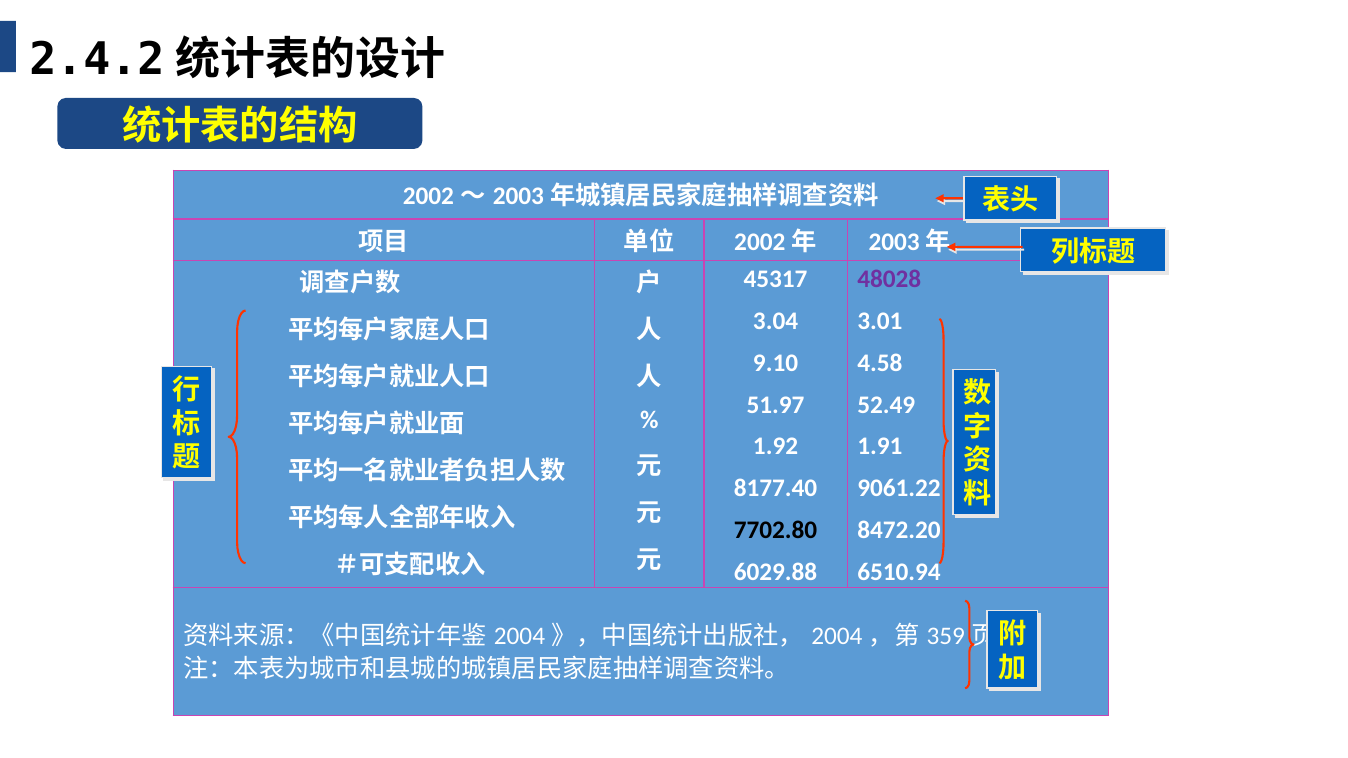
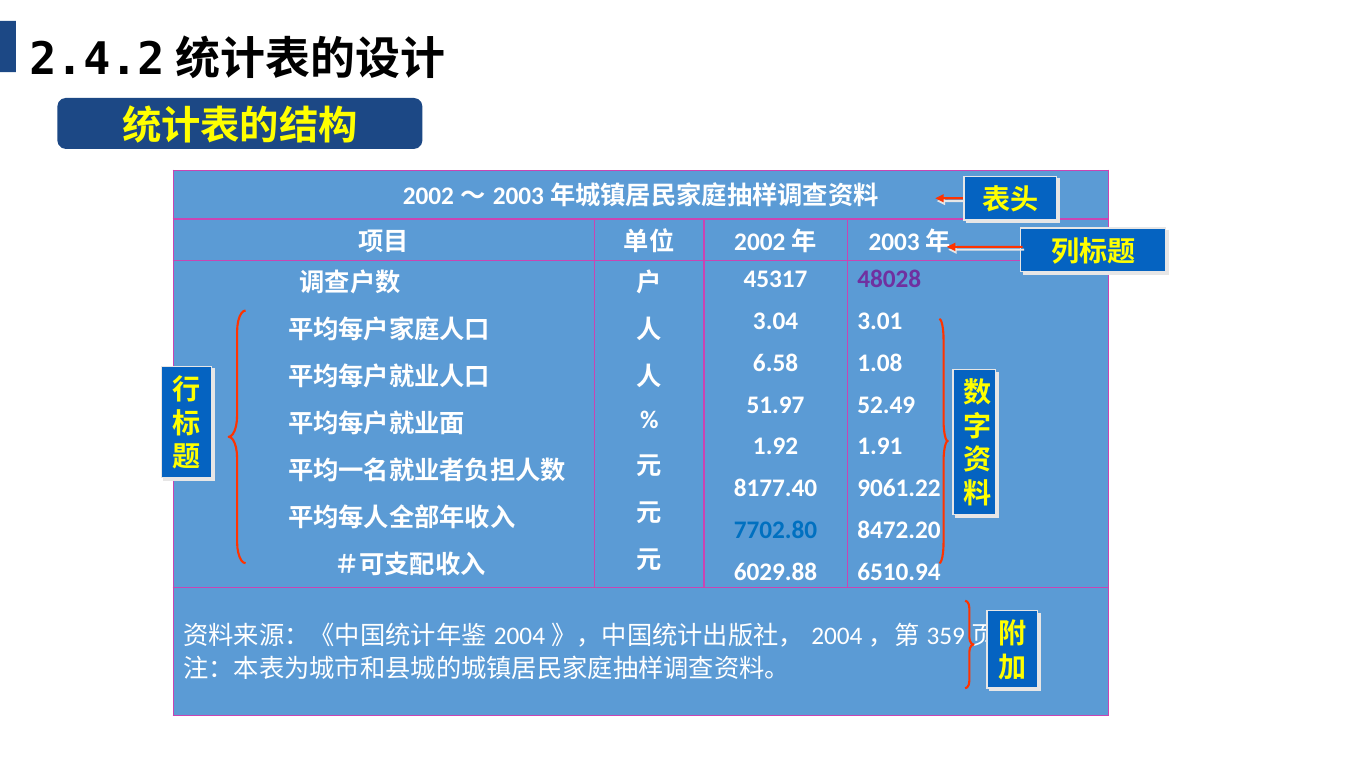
9.10: 9.10 -> 6.58 (776, 363)
4.58: 4.58 -> 1.08 (880, 363)
7702.80 colour: black -> blue (775, 530)
